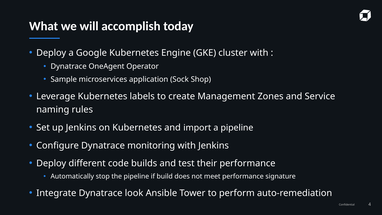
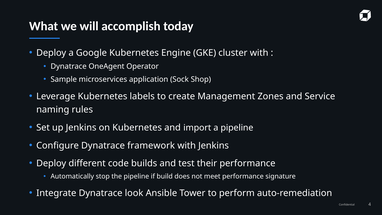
monitoring: monitoring -> framework (151, 145)
